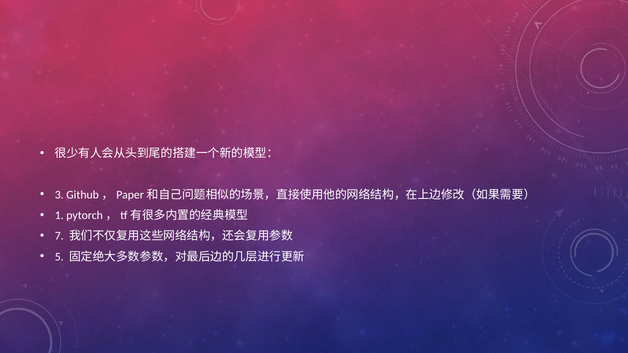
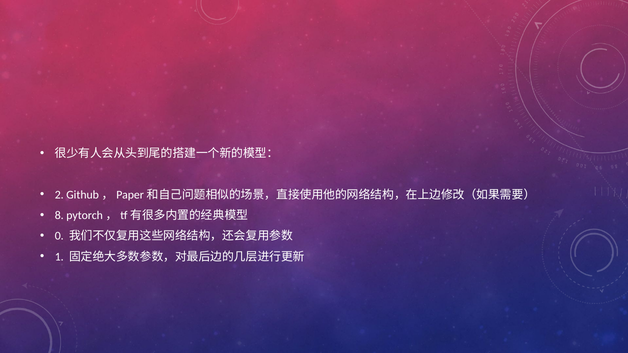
3: 3 -> 2 (59, 195)
1: 1 -> 8 (59, 215)
7: 7 -> 0 (59, 236)
5: 5 -> 1 (59, 257)
